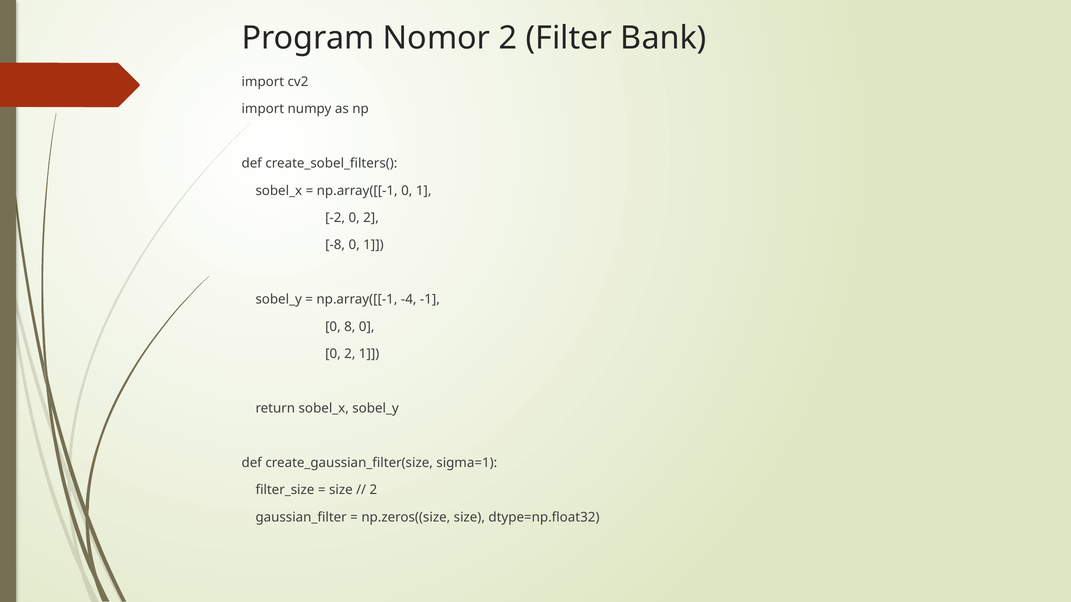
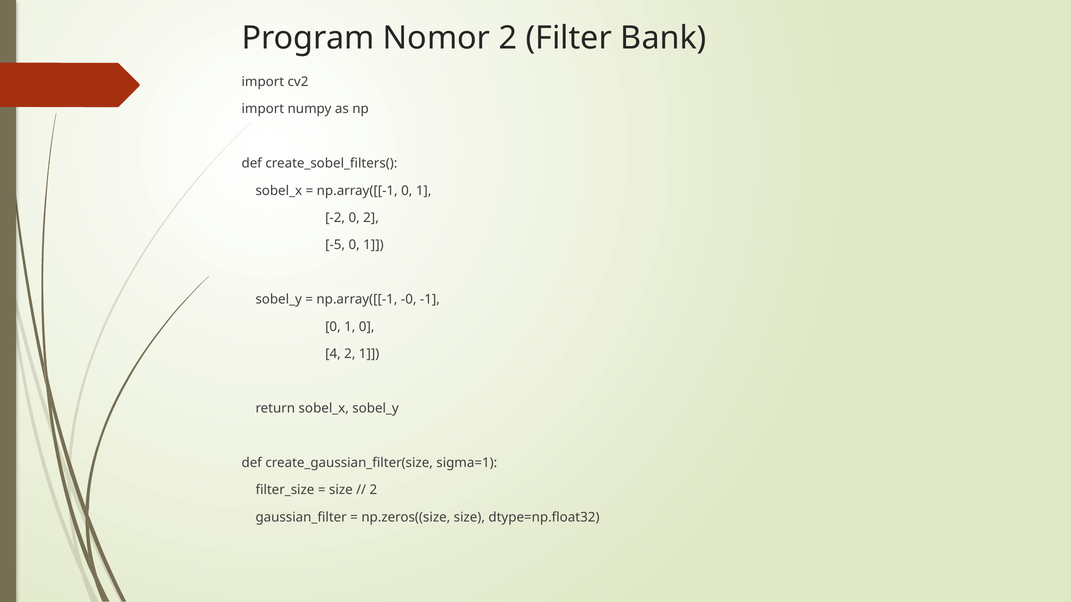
-8: -8 -> -5 (335, 245)
-4: -4 -> -0 (409, 300)
8: 8 -> 1 (350, 327)
0: 0 -> 4 (333, 354)
